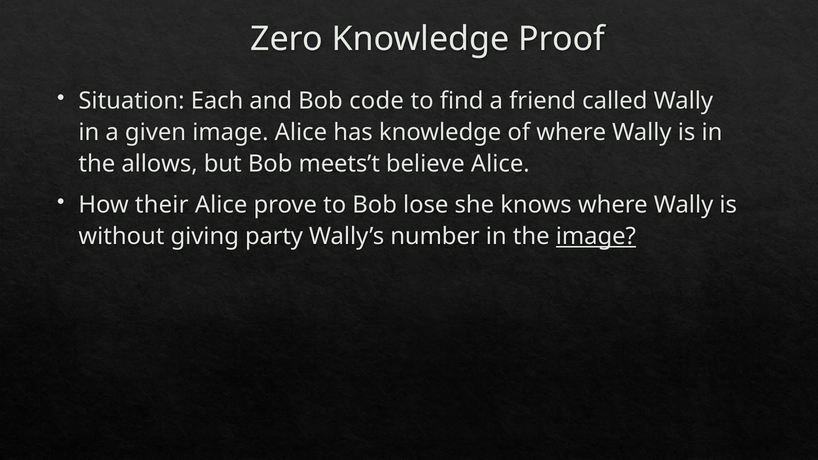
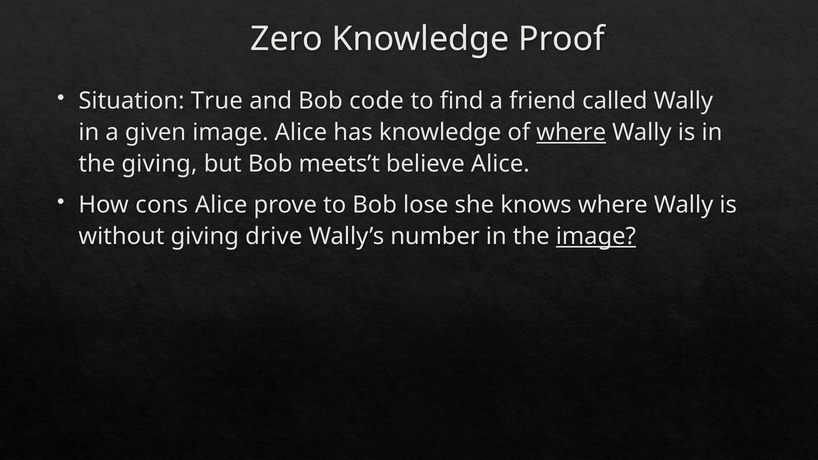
Each: Each -> True (217, 101)
where underline: none -> present (571, 132)
the allows: allows -> giving (159, 164)
their: their -> cons (162, 205)
party: party -> drive (274, 237)
